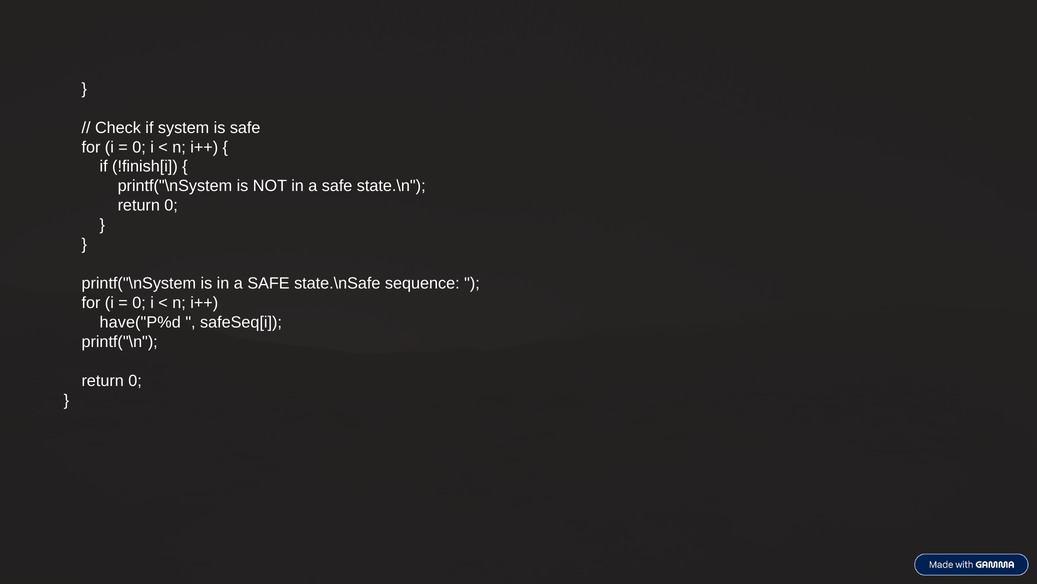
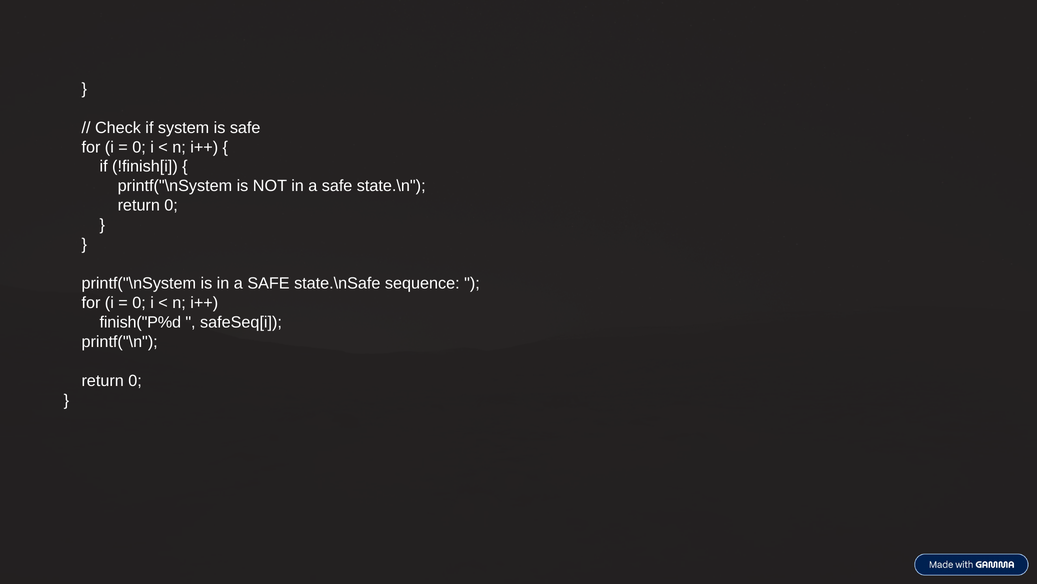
have("P%d: have("P%d -> finish("P%d (140, 322)
